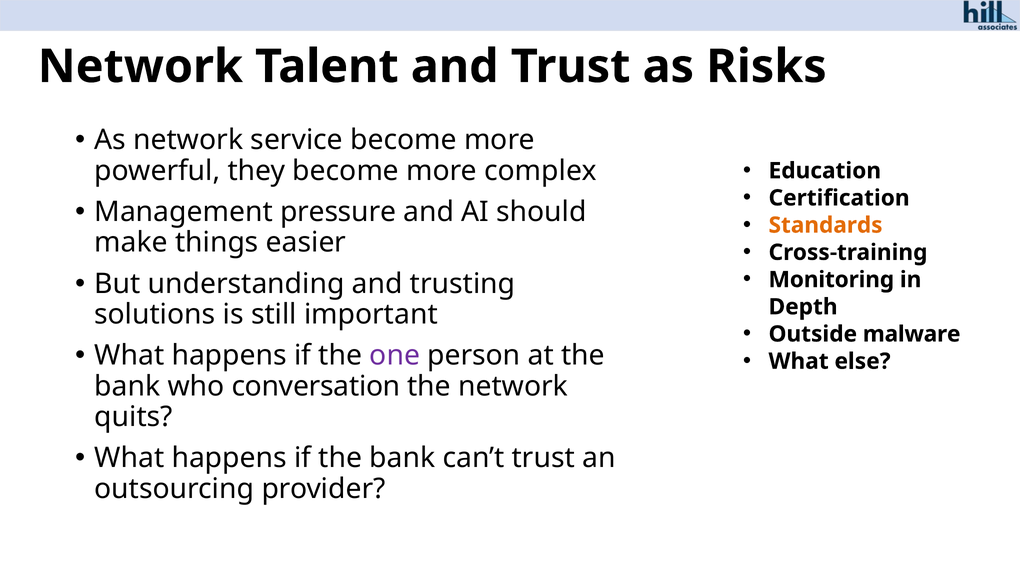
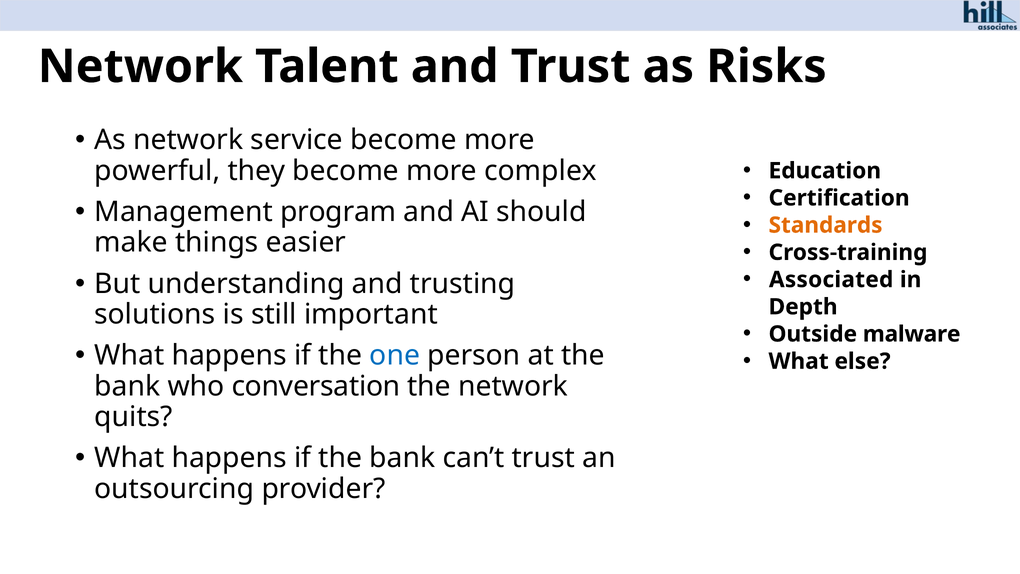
pressure: pressure -> program (338, 212)
Monitoring: Monitoring -> Associated (831, 280)
one colour: purple -> blue (395, 355)
